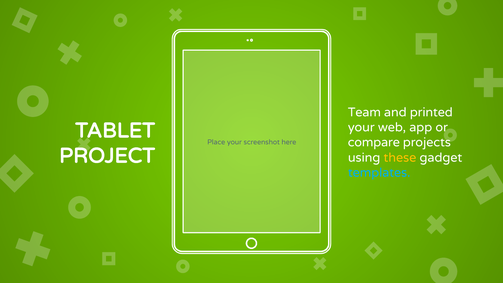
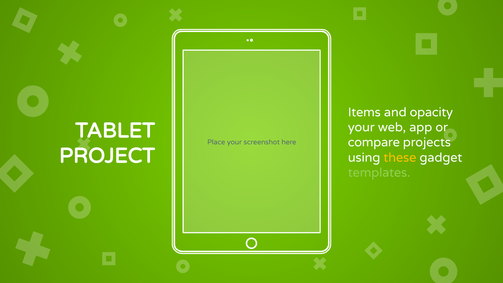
Team: Team -> Items (364, 112)
printed: printed -> opacity (431, 112)
templates colour: light blue -> light green (379, 173)
